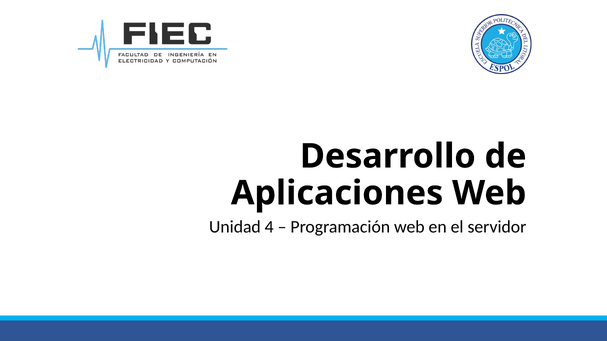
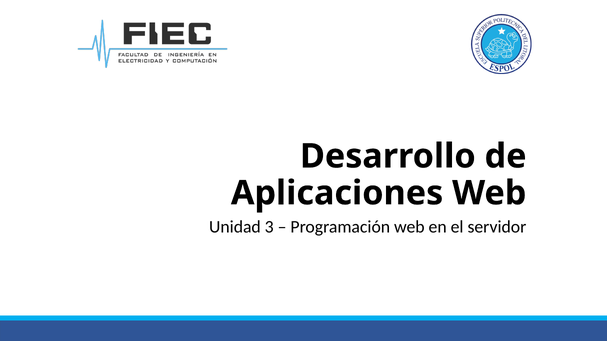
4: 4 -> 3 (269, 227)
